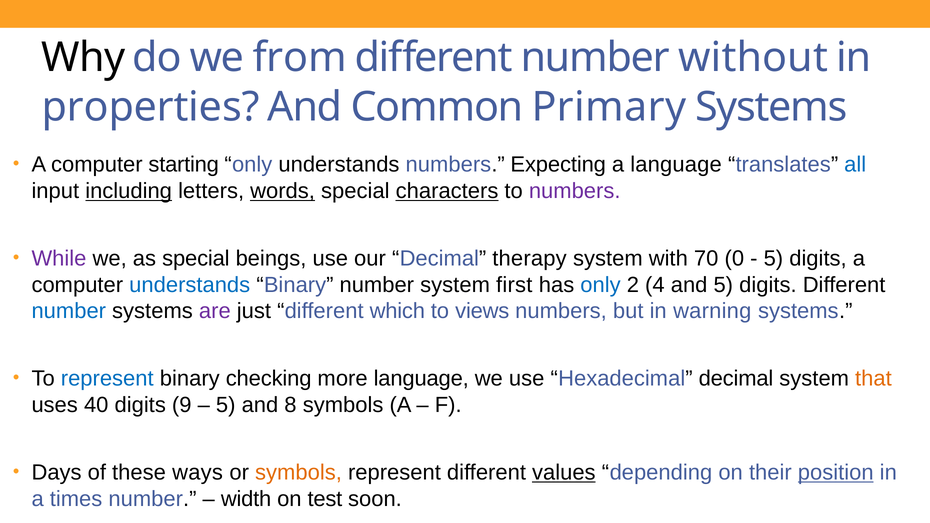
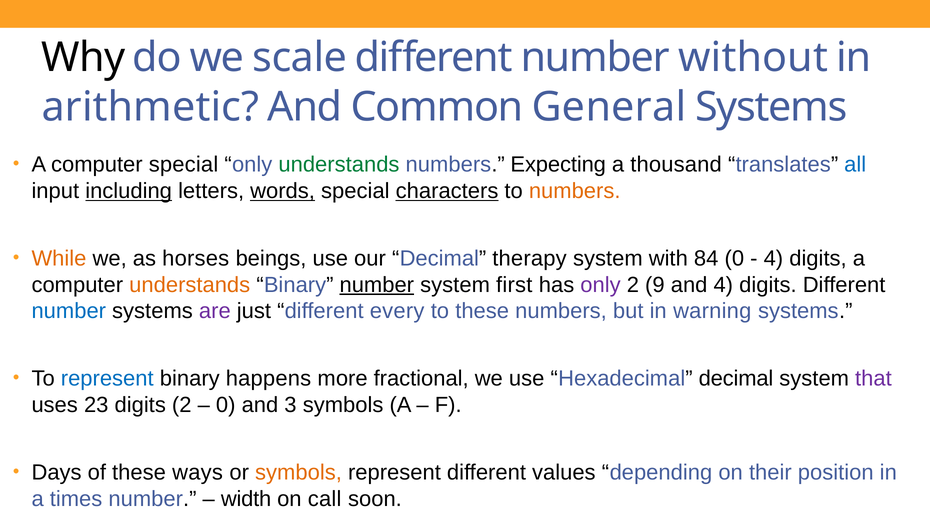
from: from -> scale (300, 58)
properties: properties -> arithmetic (150, 107)
Primary: Primary -> General (609, 107)
computer starting: starting -> special (184, 165)
understands colour: black -> green (339, 165)
a language: language -> thousand (676, 165)
numbers colour: purple -> orange (575, 191)
While colour: purple -> orange (59, 259)
as special: special -> horses (196, 259)
70: 70 -> 84 (706, 259)
5: 5 -> 4 (773, 259)
understands colour: blue -> orange (190, 285)
number underline: none -> present (377, 285)
only colour: blue -> purple (601, 285)
4: 4 -> 9 (655, 285)
and 5: 5 -> 4 (723, 285)
which: which -> every (397, 311)
to views: views -> these (482, 311)
checking: checking -> happens (268, 379)
more language: language -> fractional (421, 379)
that colour: orange -> purple (873, 379)
40: 40 -> 23 (96, 405)
digits 9: 9 -> 2 (182, 405)
5: 5 -> 0 (226, 405)
8: 8 -> 3 (290, 405)
values underline: present -> none (564, 473)
position underline: present -> none (836, 473)
test: test -> call (325, 499)
